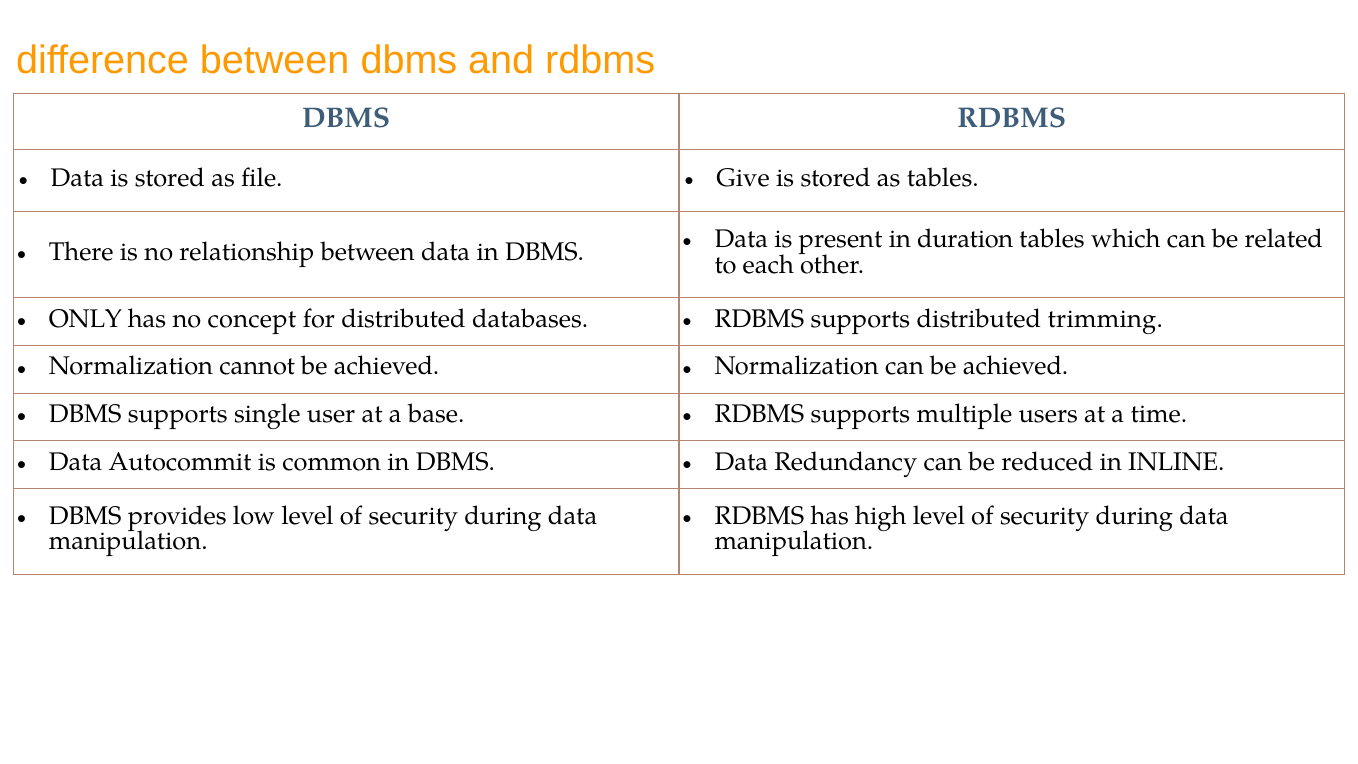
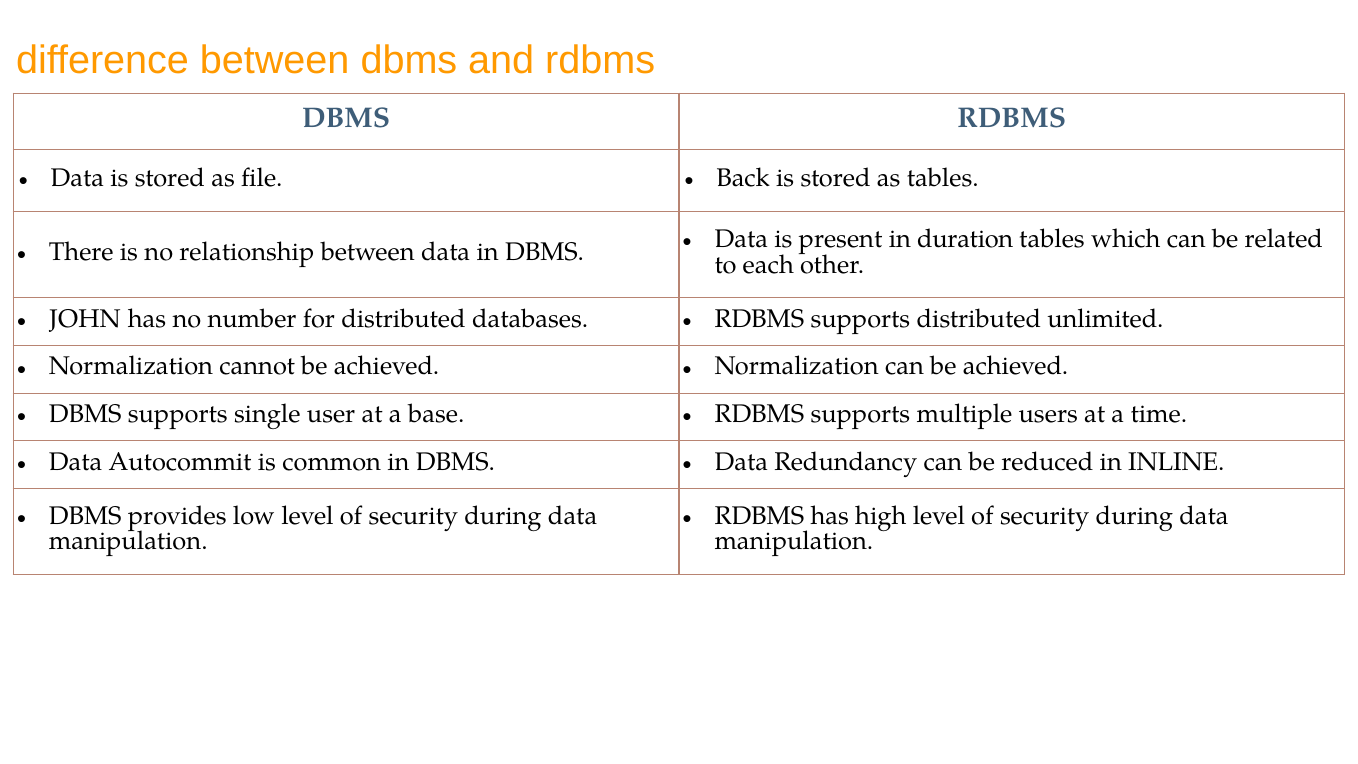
Give: Give -> Back (743, 178)
ONLY: ONLY -> JOHN (85, 319)
concept: concept -> number (252, 319)
trimming: trimming -> unlimited (1106, 319)
